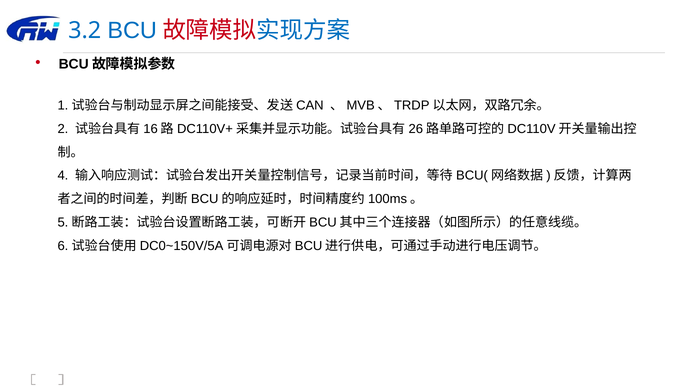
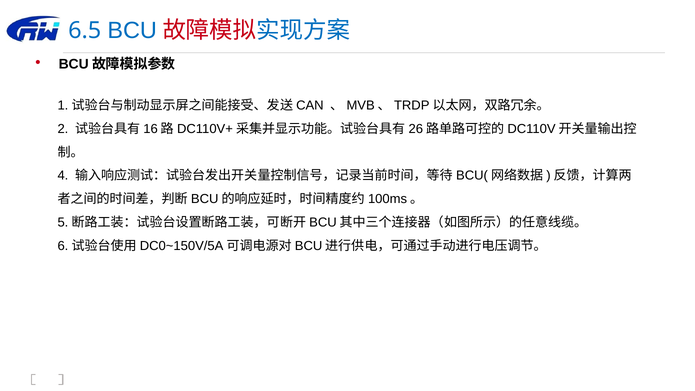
3.2: 3.2 -> 6.5 (85, 31)
